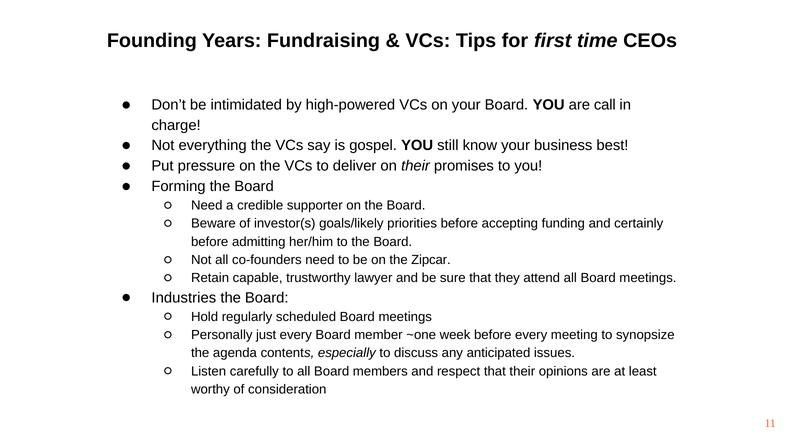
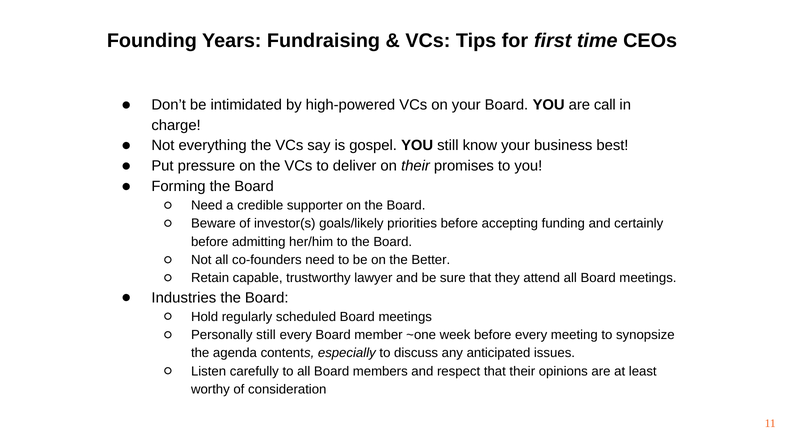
Zipcar: Zipcar -> Better (431, 260)
Personally just: just -> still (266, 335)
